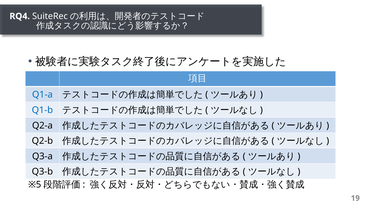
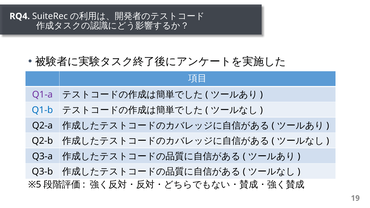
Q1-a colour: blue -> purple (42, 95)
